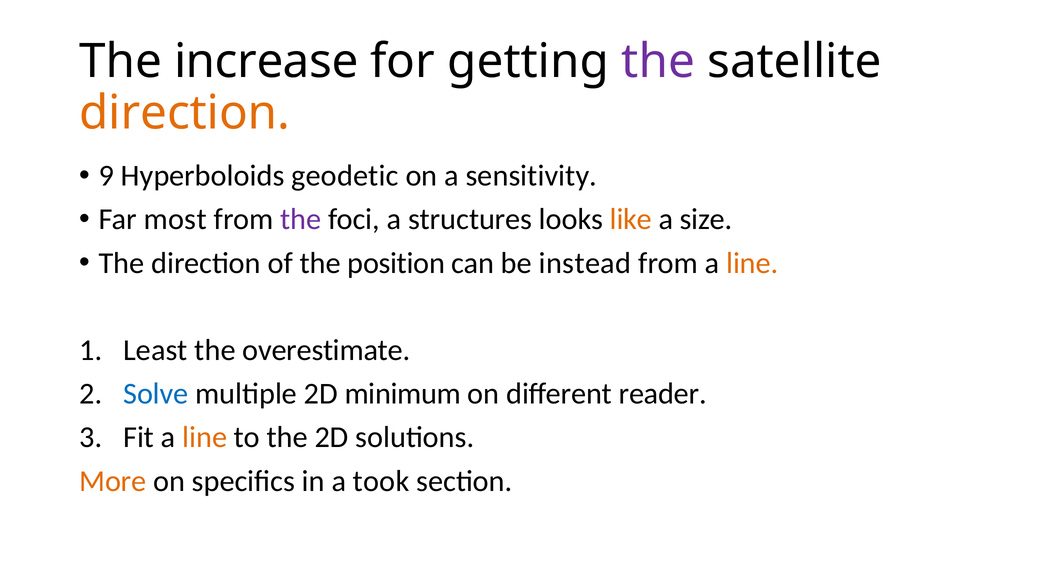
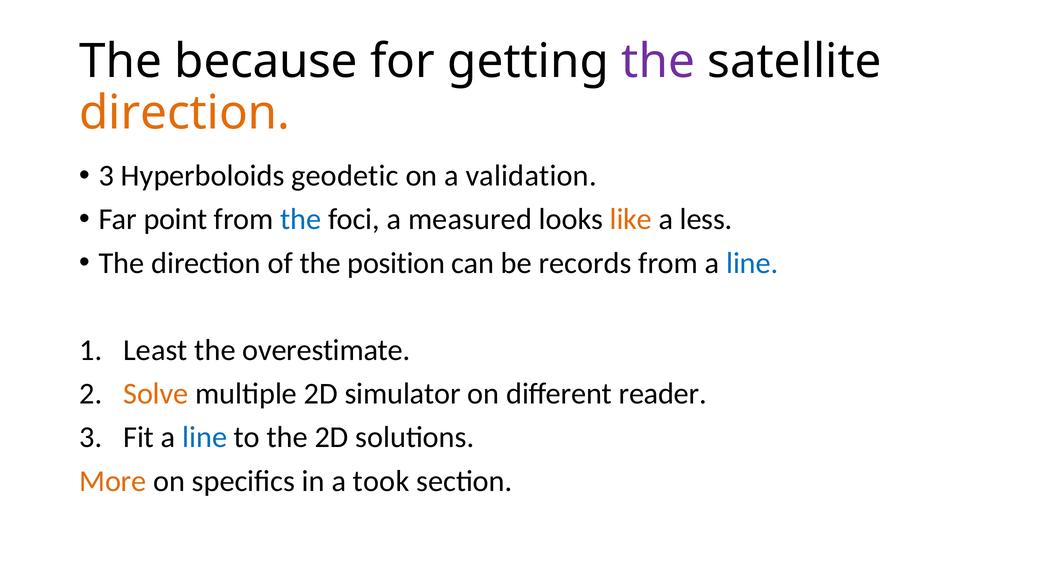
increase: increase -> because (266, 62)
9: 9 -> 3 (106, 176)
sensitivity: sensitivity -> validation (531, 176)
most: most -> point (176, 219)
the colour: purple -> blue (301, 219)
structures: structures -> measured (470, 219)
size: size -> less (706, 219)
instead: instead -> records (585, 263)
line colour: orange -> blue (752, 263)
Solve colour: blue -> orange (156, 394)
minimum: minimum -> simulator (403, 394)
line colour: orange -> blue (205, 437)
